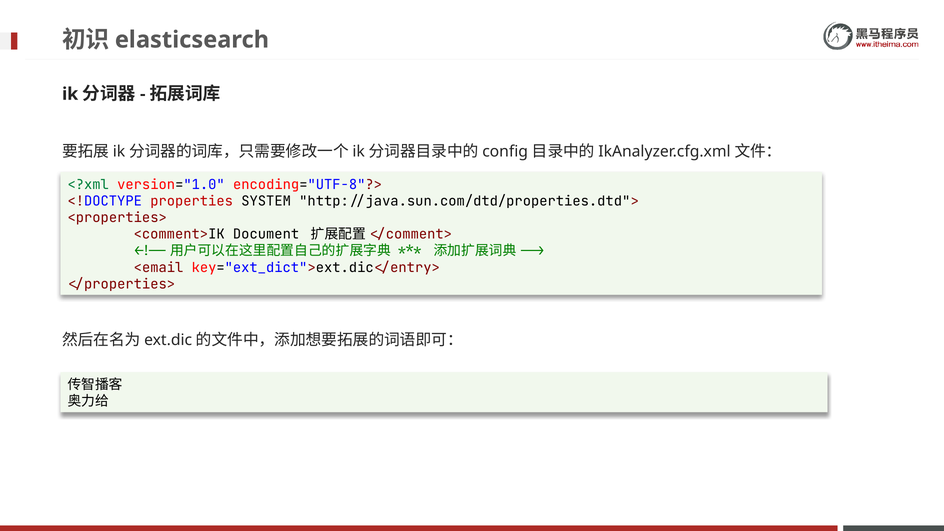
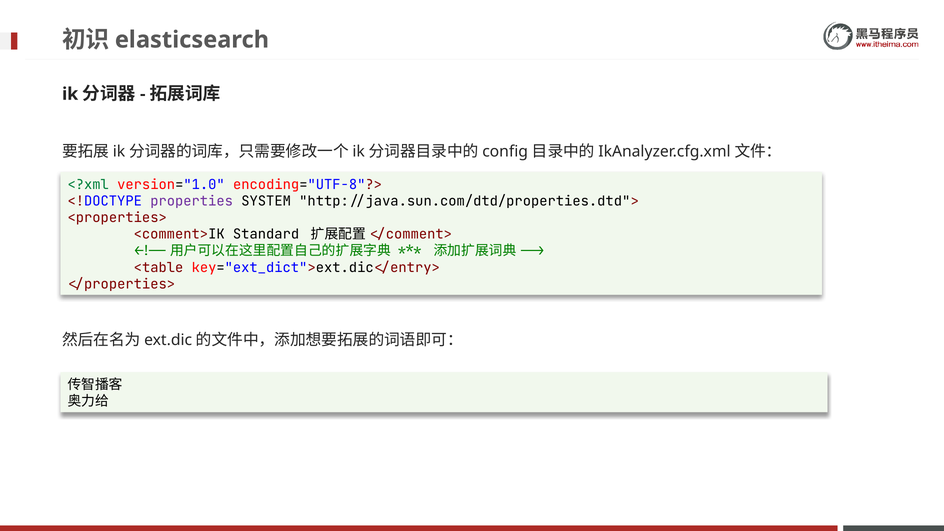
properties colour: red -> purple (192, 201)
Document: Document -> Standard (266, 234)
<email: <email -> <table (159, 267)
